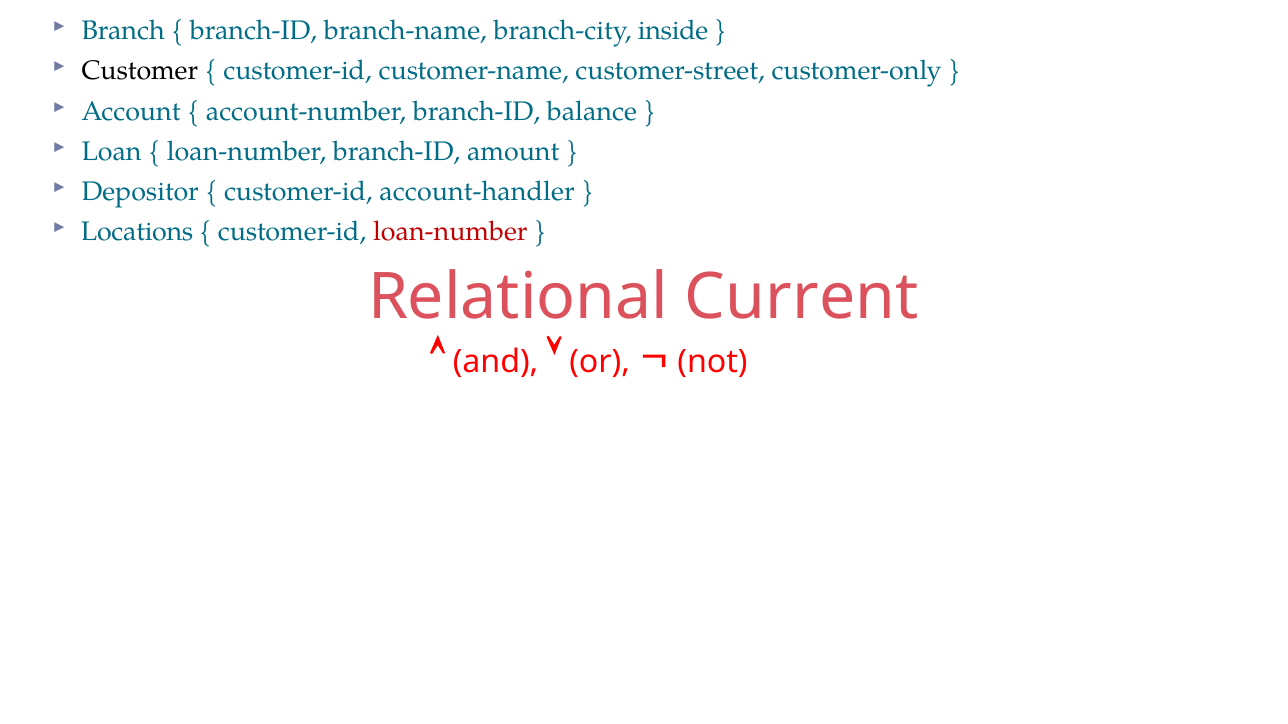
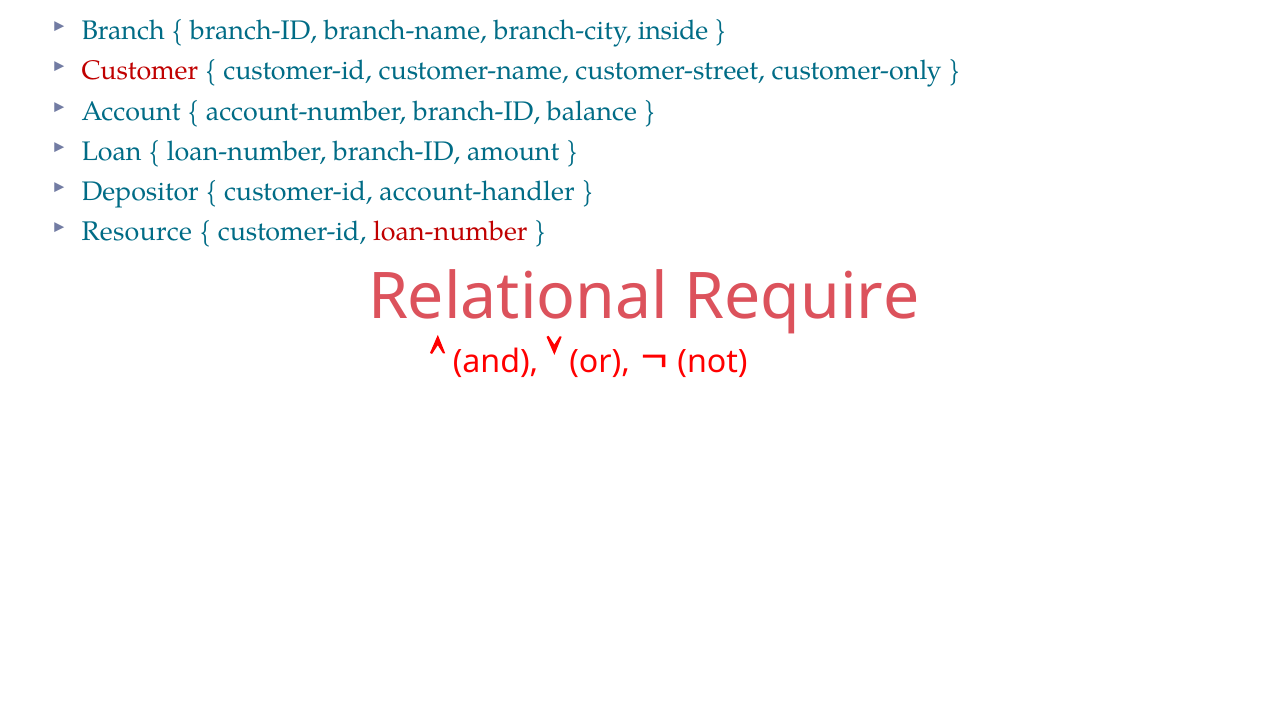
Customer colour: black -> red (140, 71)
Locations: Locations -> Resource (137, 232)
Current: Current -> Require (802, 297)
